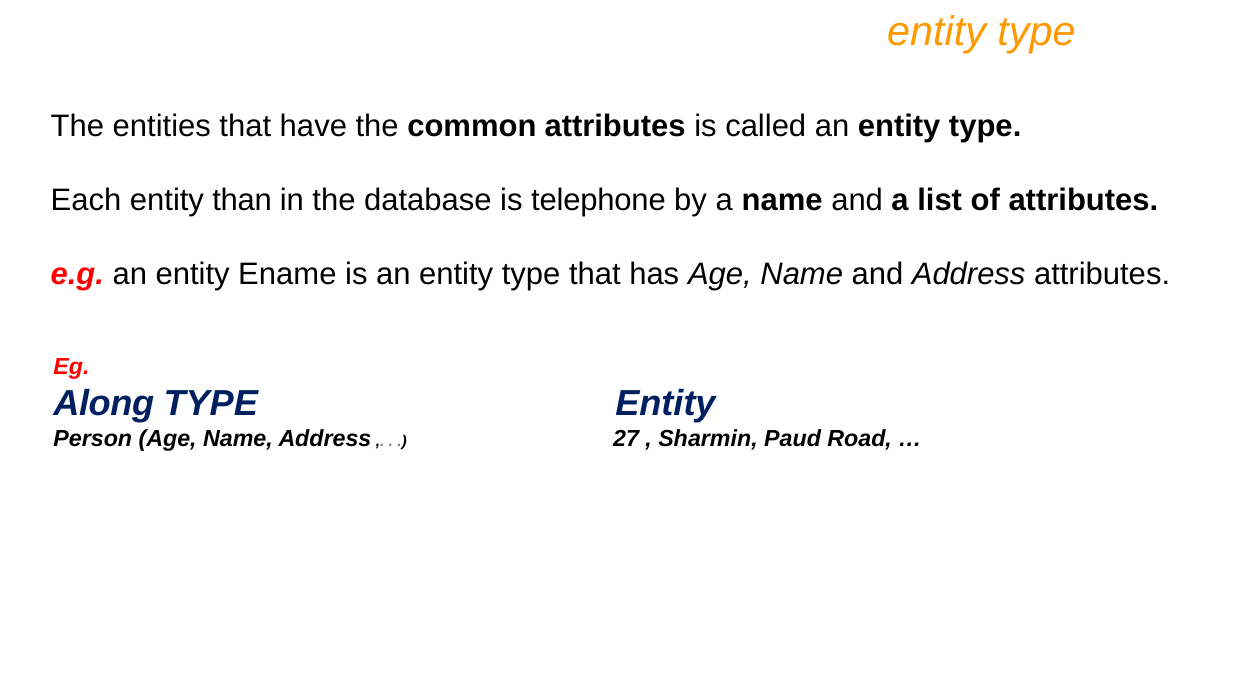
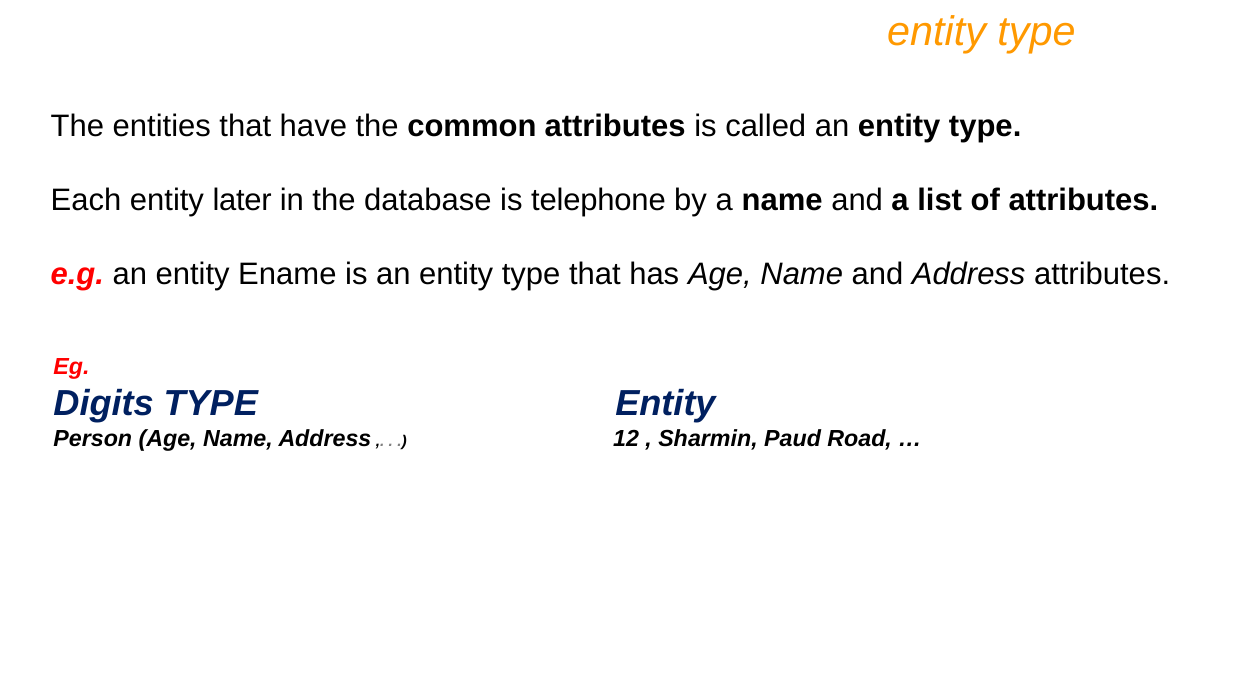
than: than -> later (242, 200)
Along: Along -> Digits (104, 404)
27: 27 -> 12 (626, 439)
